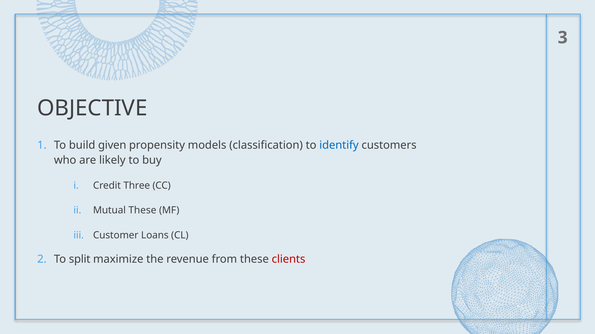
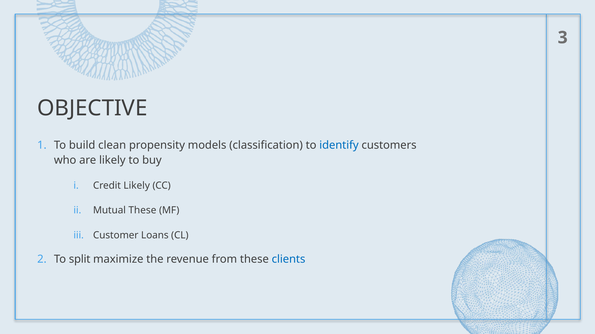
given: given -> clean (112, 146)
Credit Three: Three -> Likely (137, 186)
clients colour: red -> blue (289, 260)
